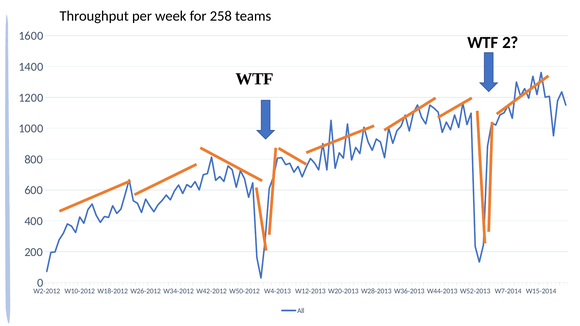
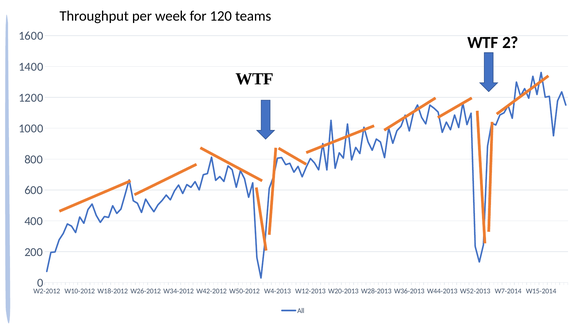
258: 258 -> 120 (221, 16)
